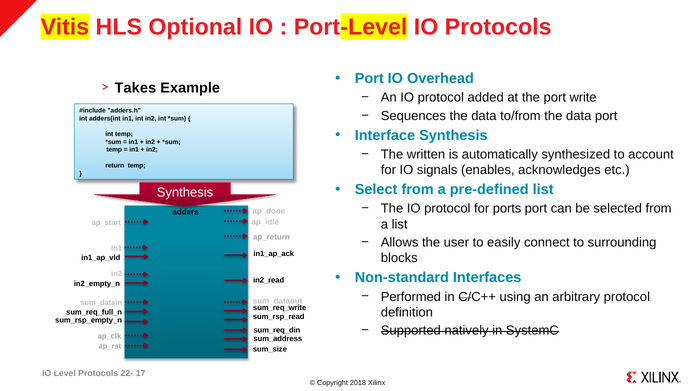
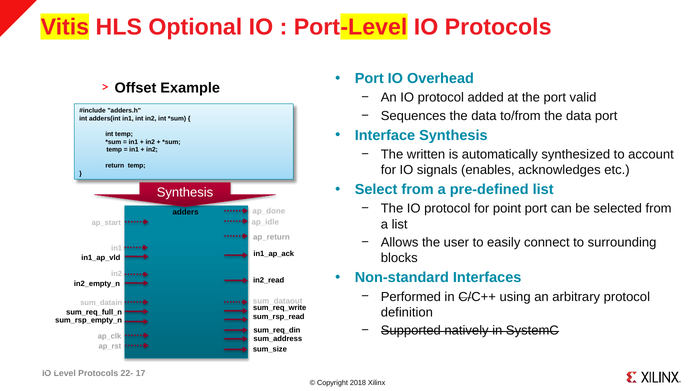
Takes: Takes -> Offset (135, 88)
write: write -> valid (583, 98)
ports: ports -> point (507, 209)
